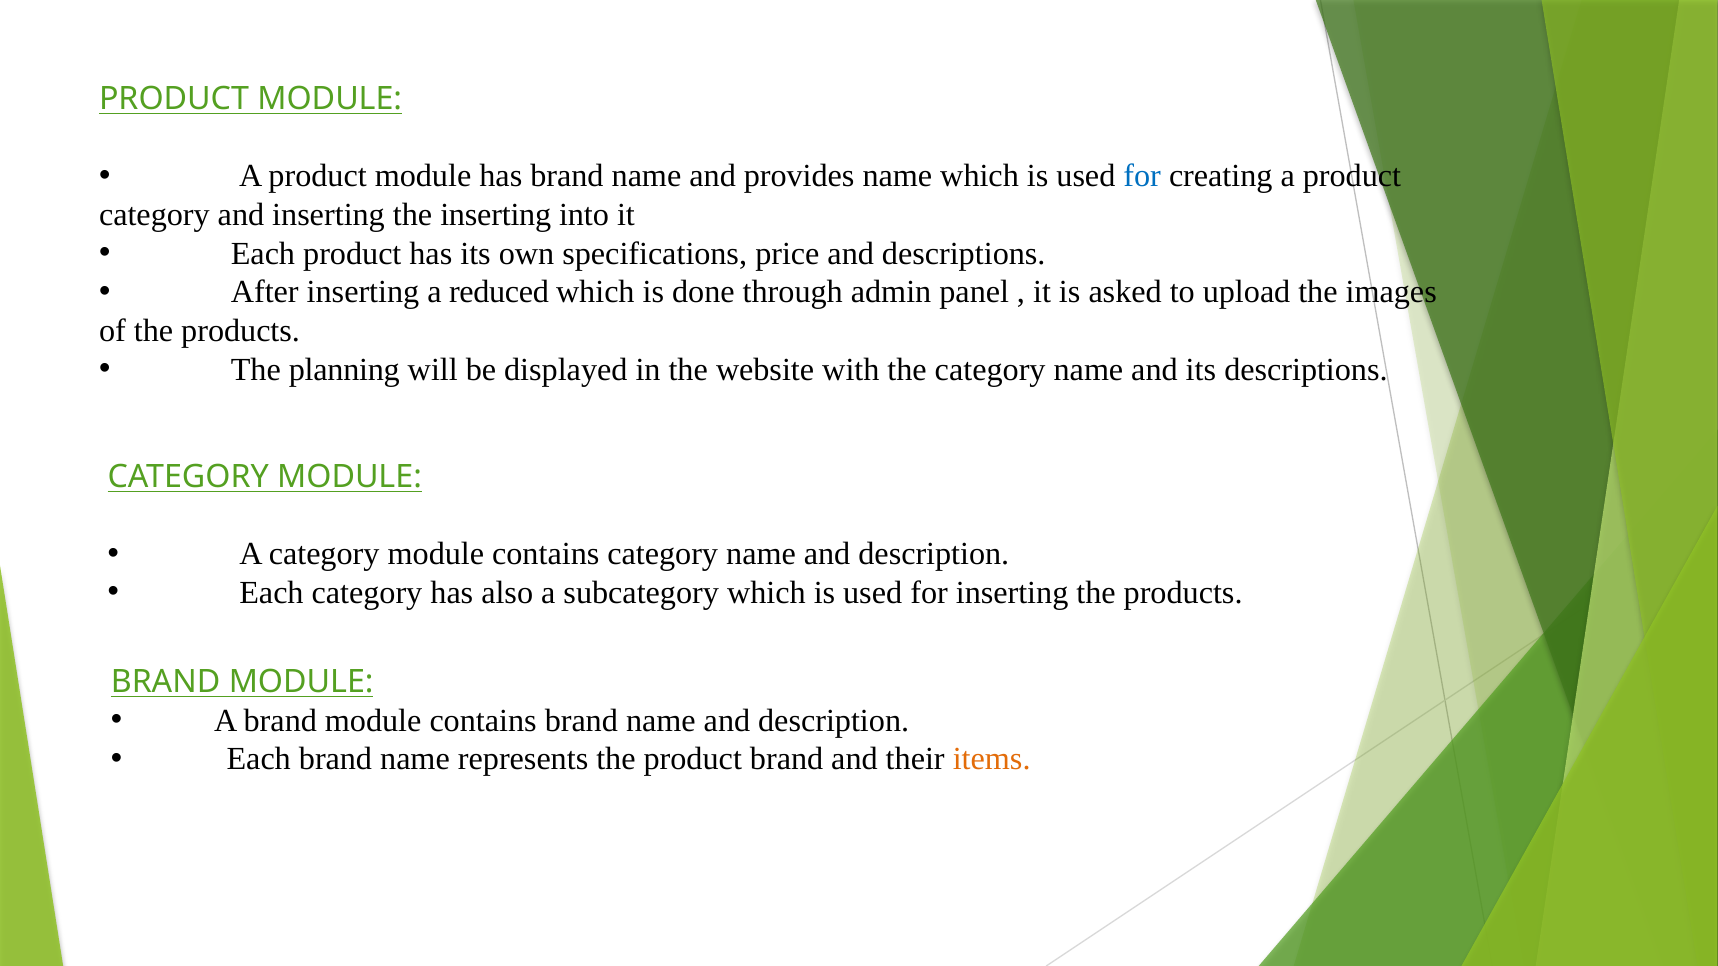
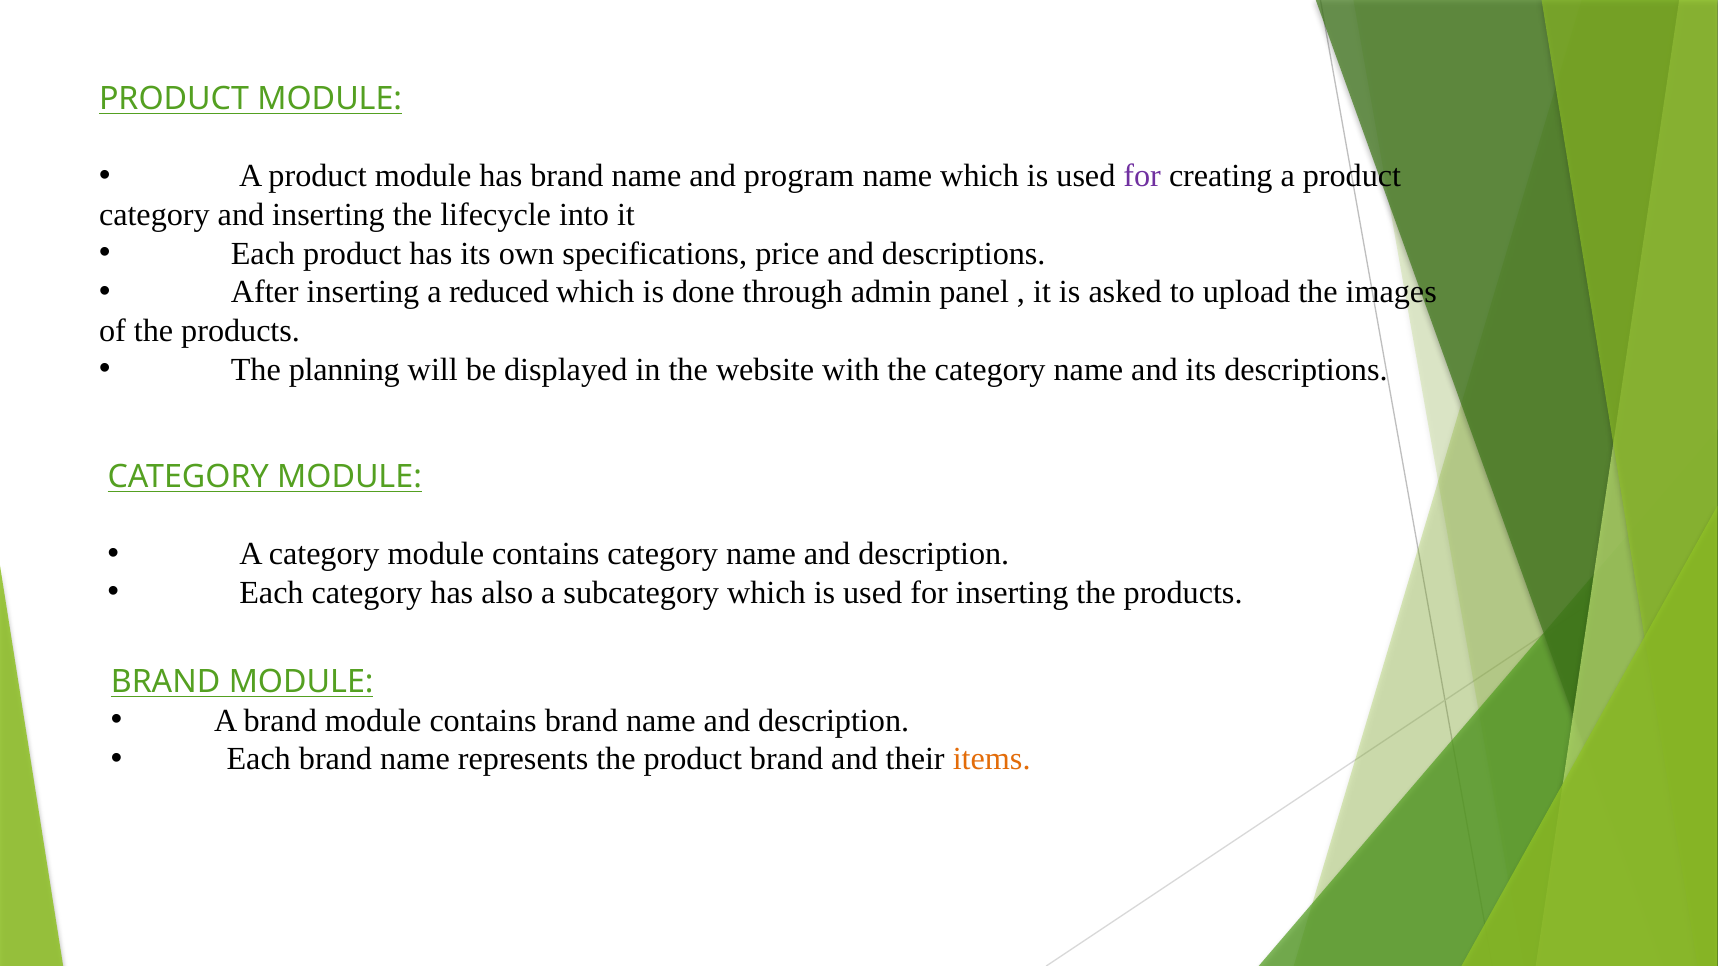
provides: provides -> program (799, 176)
for colour: blue -> purple (1142, 176)
the inserting: inserting -> lifecycle (496, 215)
